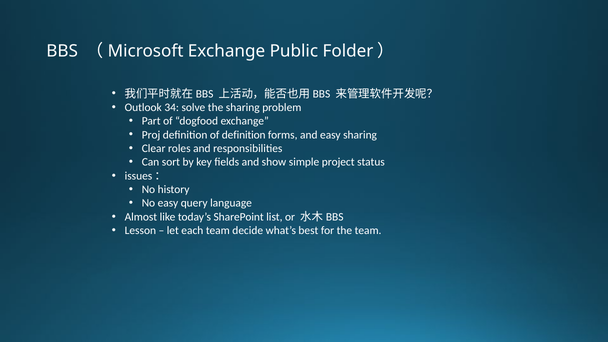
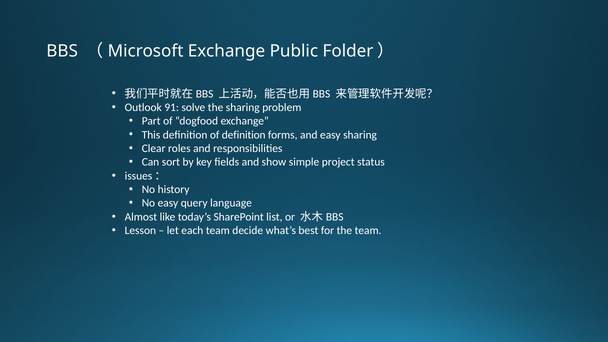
34: 34 -> 91 (172, 107)
Proj: Proj -> This (151, 135)
